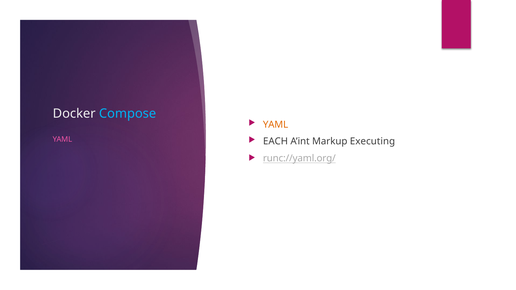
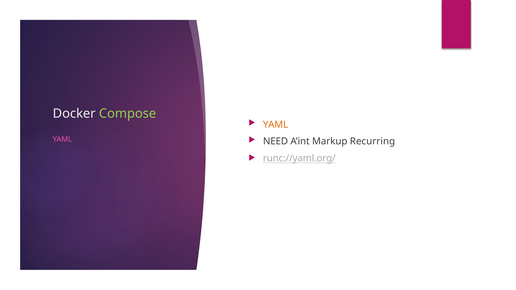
Compose colour: light blue -> light green (128, 114)
EACH: EACH -> NEED (276, 142)
Executing: Executing -> Recurring (372, 142)
